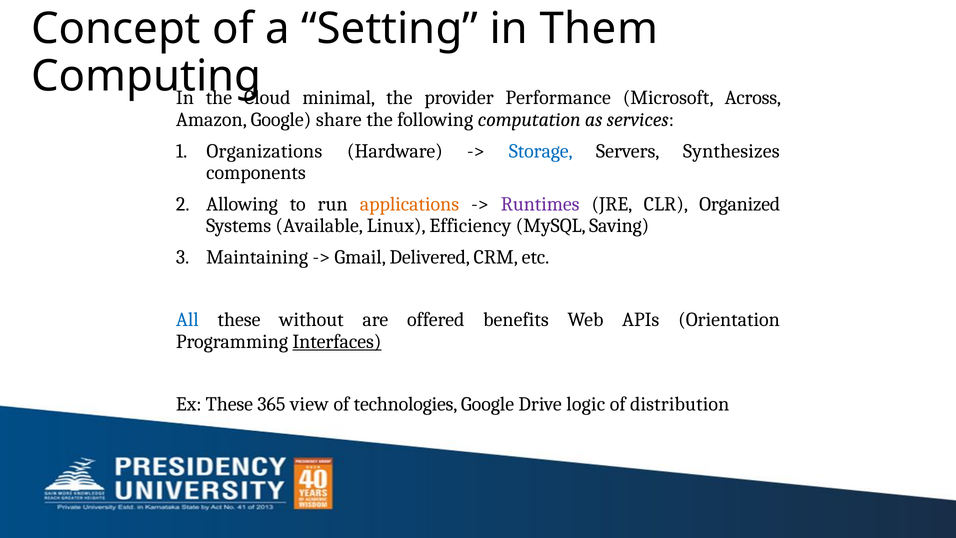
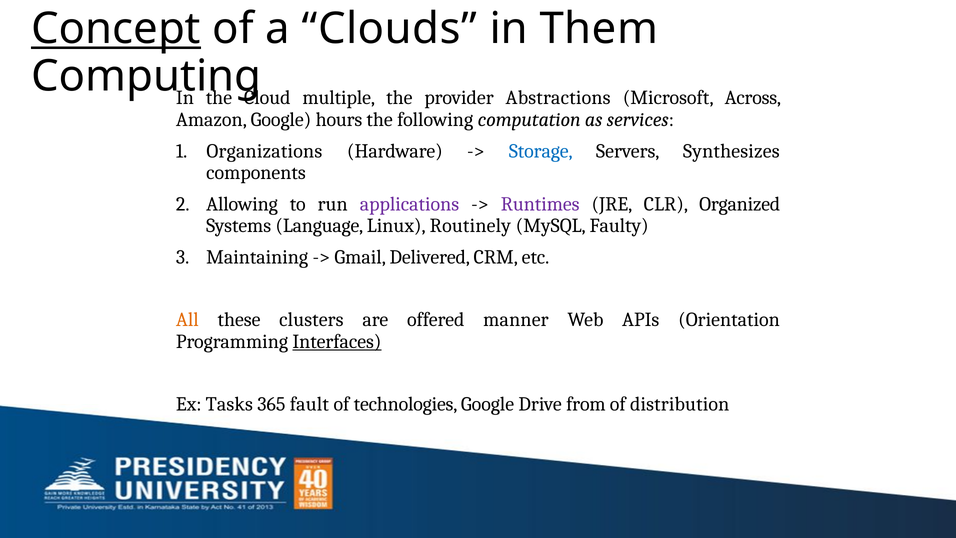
Concept underline: none -> present (116, 29)
Setting: Setting -> Clouds (389, 29)
minimal: minimal -> multiple (339, 98)
Performance: Performance -> Abstractions (558, 98)
share: share -> hours (339, 119)
applications colour: orange -> purple (409, 204)
Available: Available -> Language (319, 225)
Efficiency: Efficiency -> Routinely (470, 225)
Saving: Saving -> Faulty (619, 225)
All colour: blue -> orange (187, 320)
without: without -> clusters (311, 320)
benefits: benefits -> manner (516, 320)
Ex These: These -> Tasks (229, 404)
view: view -> fault (309, 404)
logic: logic -> from (586, 404)
